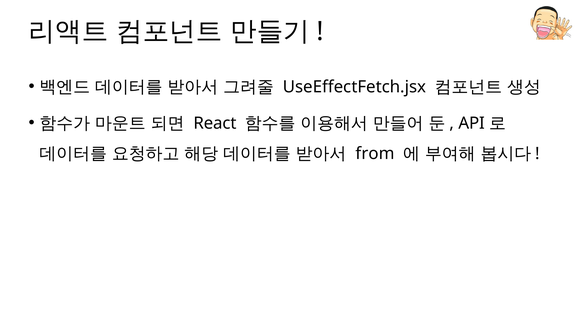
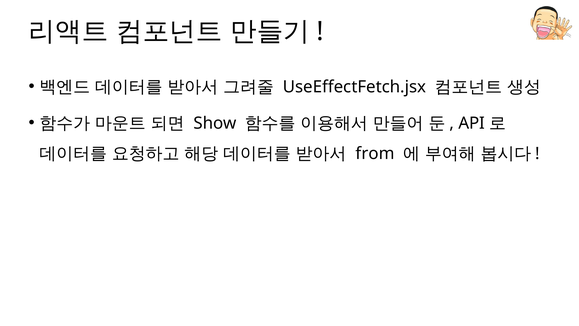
React: React -> Show (215, 123)
